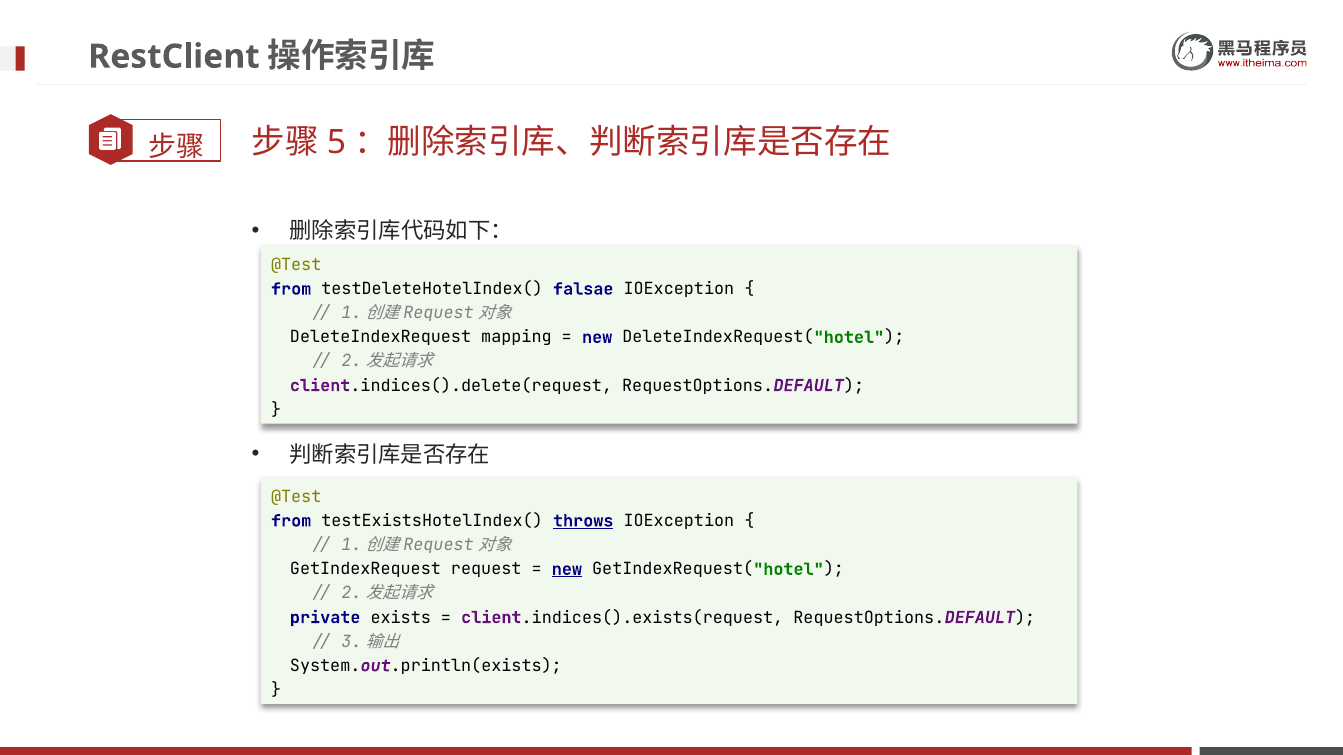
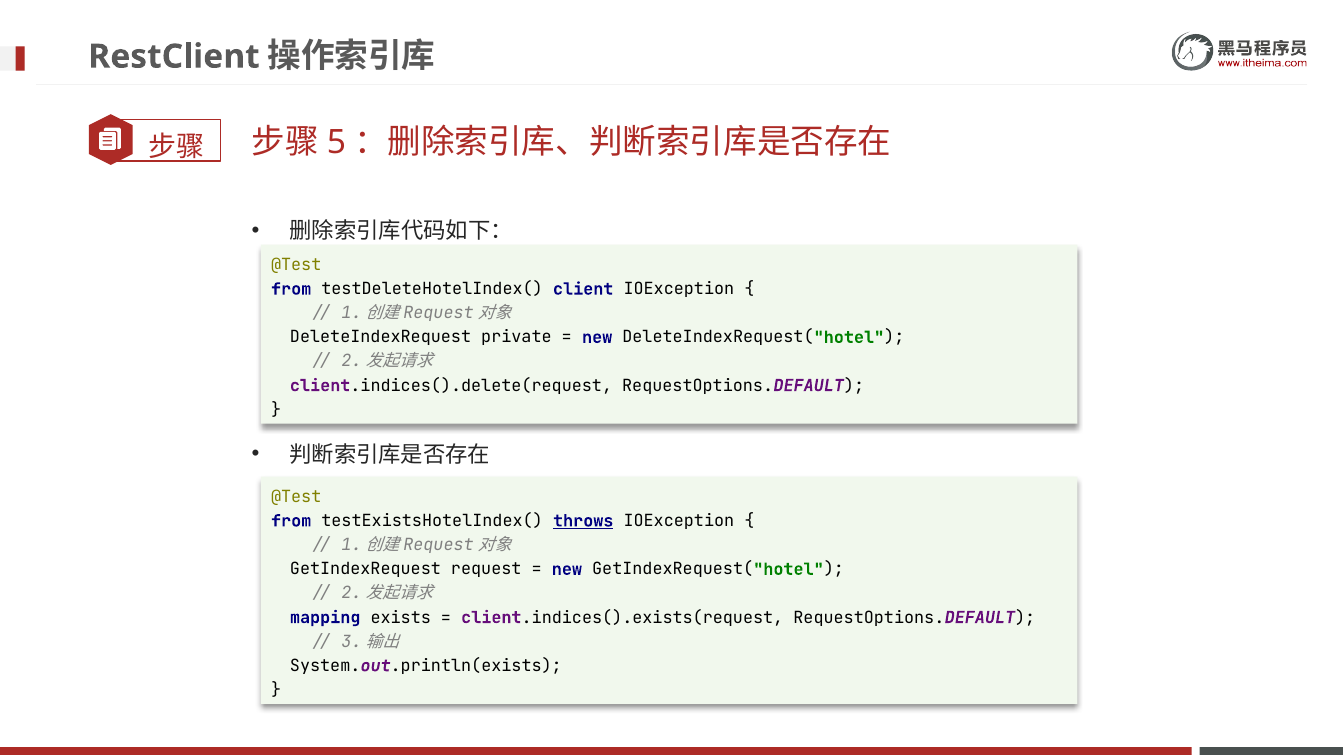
falsae: falsae -> client (583, 289)
mapping: mapping -> private (516, 338)
new underline: present -> none (567, 570)
private: private -> mapping (325, 618)
